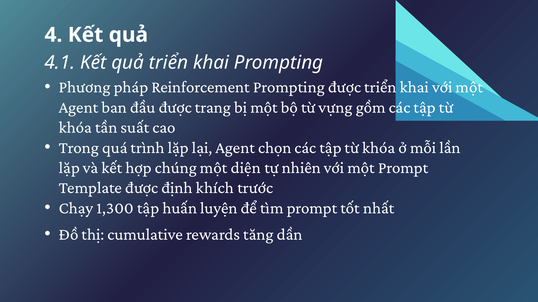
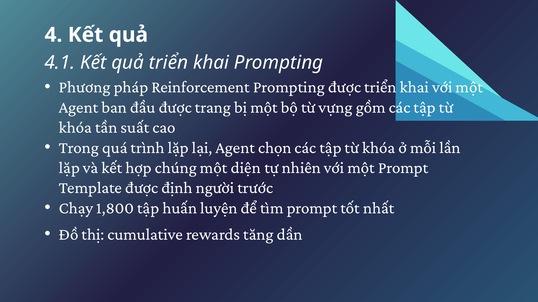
khích: khích -> người (215, 188)
1,300: 1,300 -> 1,800 (115, 208)
